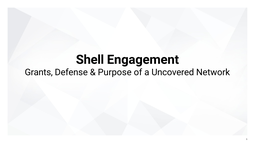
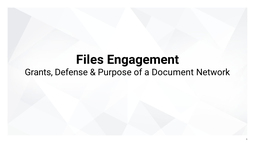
Shell: Shell -> Files (90, 60)
Uncovered: Uncovered -> Document (173, 73)
